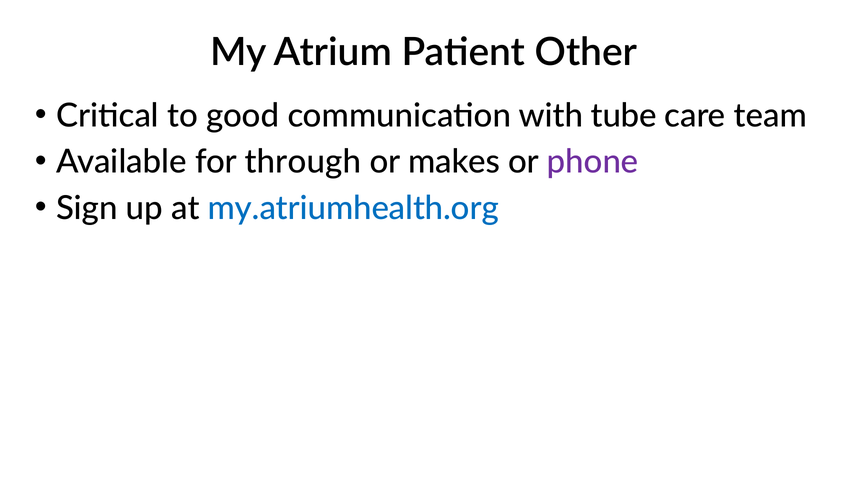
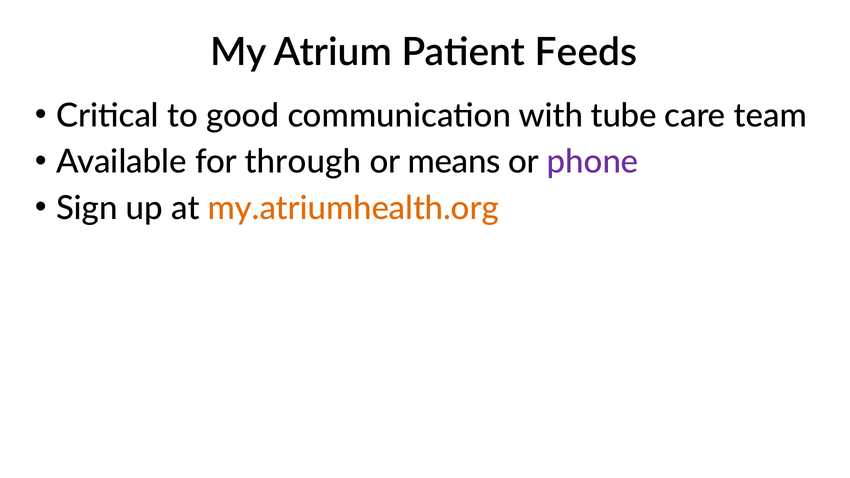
Other: Other -> Feeds (586, 53)
makes: makes -> means (454, 162)
my.atriumhealth.org colour: blue -> orange (353, 208)
